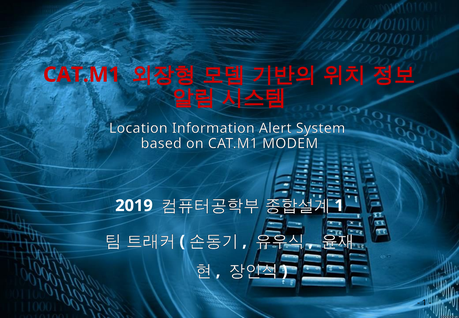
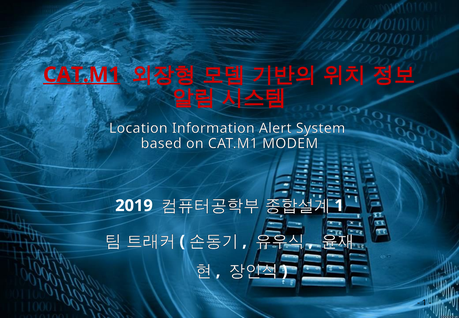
CAT.M1 underline: none -> present (82, 75)
